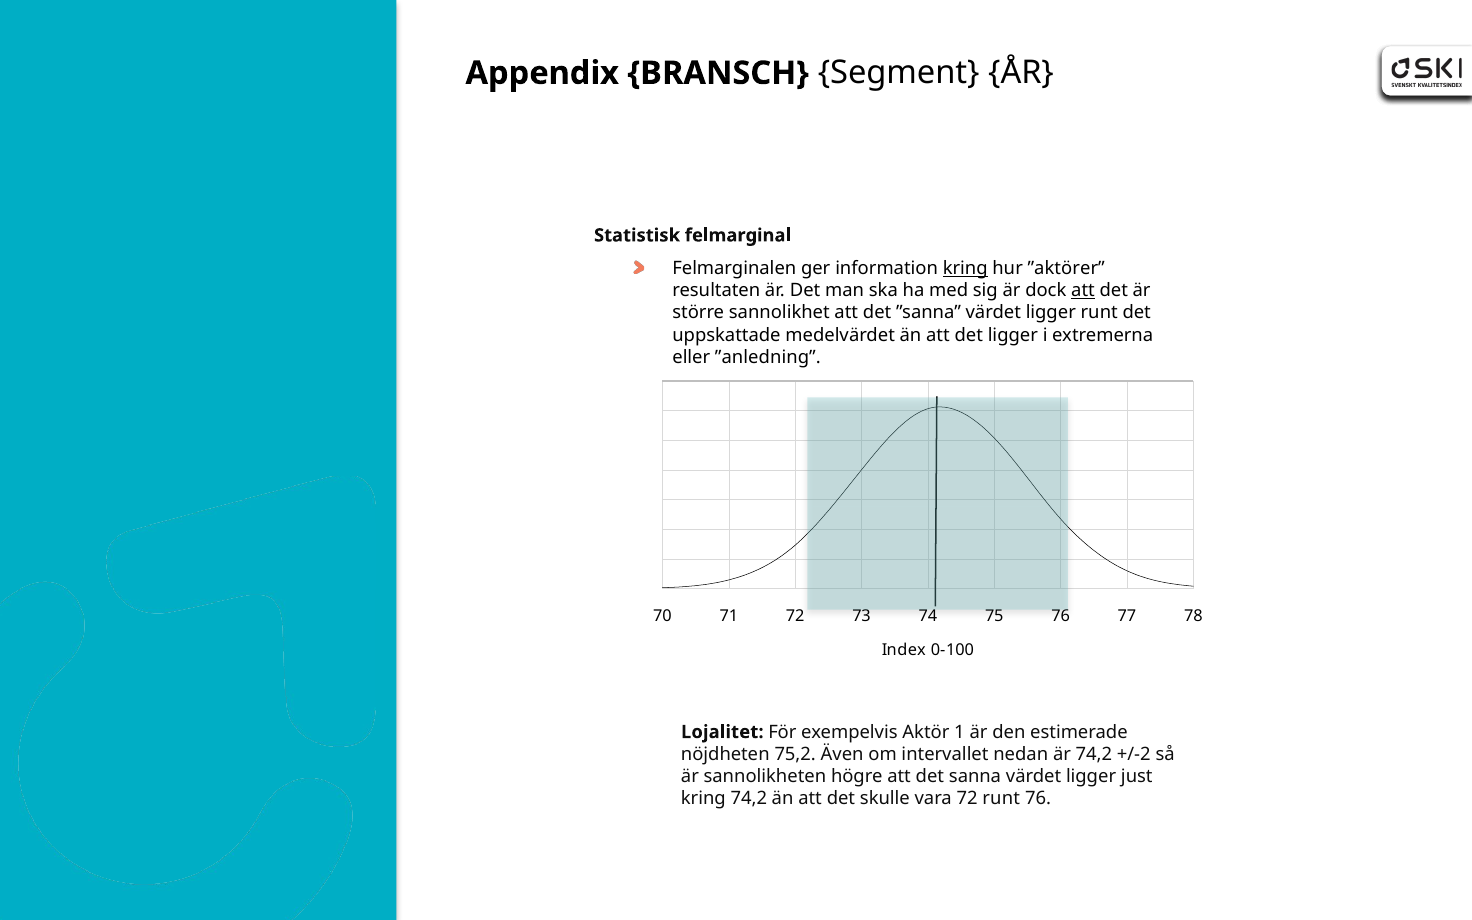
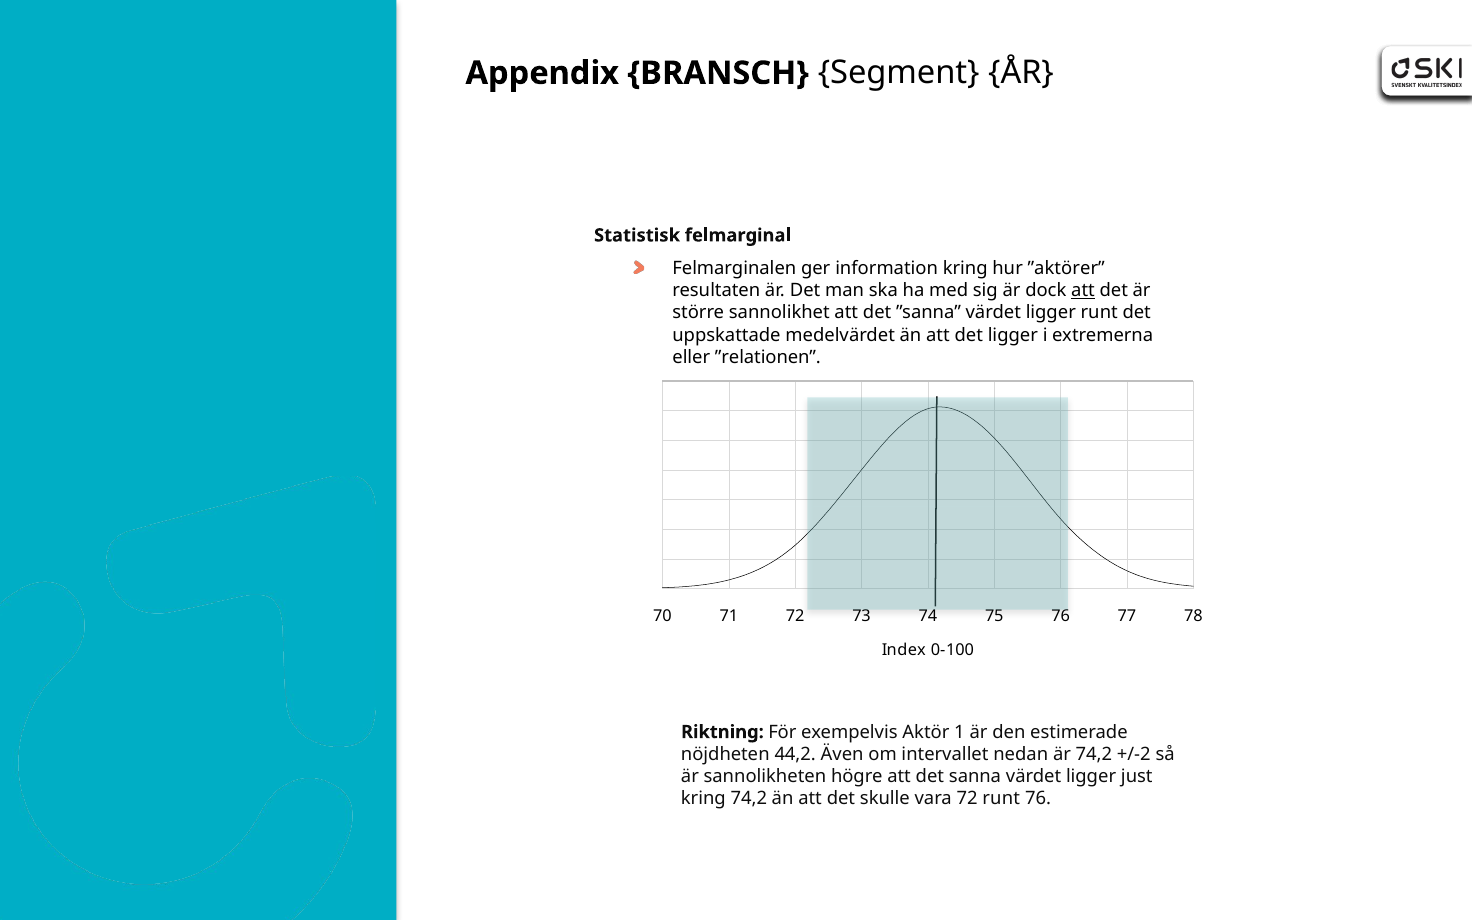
kring underline: present -> none (965, 269)
”anledning: ”anledning -> ”relationen (768, 357)
Lojalitet: Lojalitet -> Riktning (722, 732)
75,2: 75,2 -> 44,2 (795, 754)
